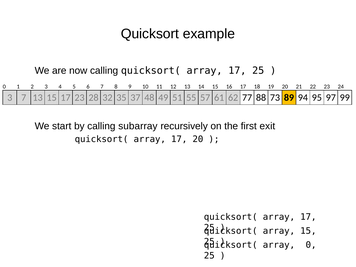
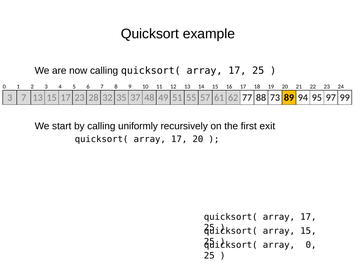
subarray: subarray -> uniformly (138, 126)
